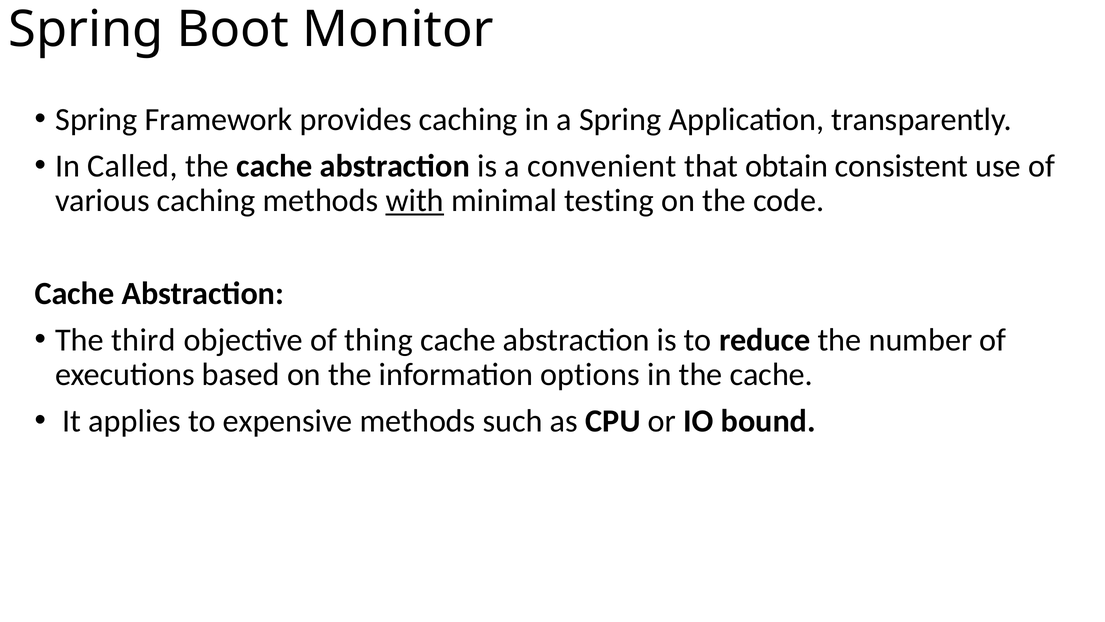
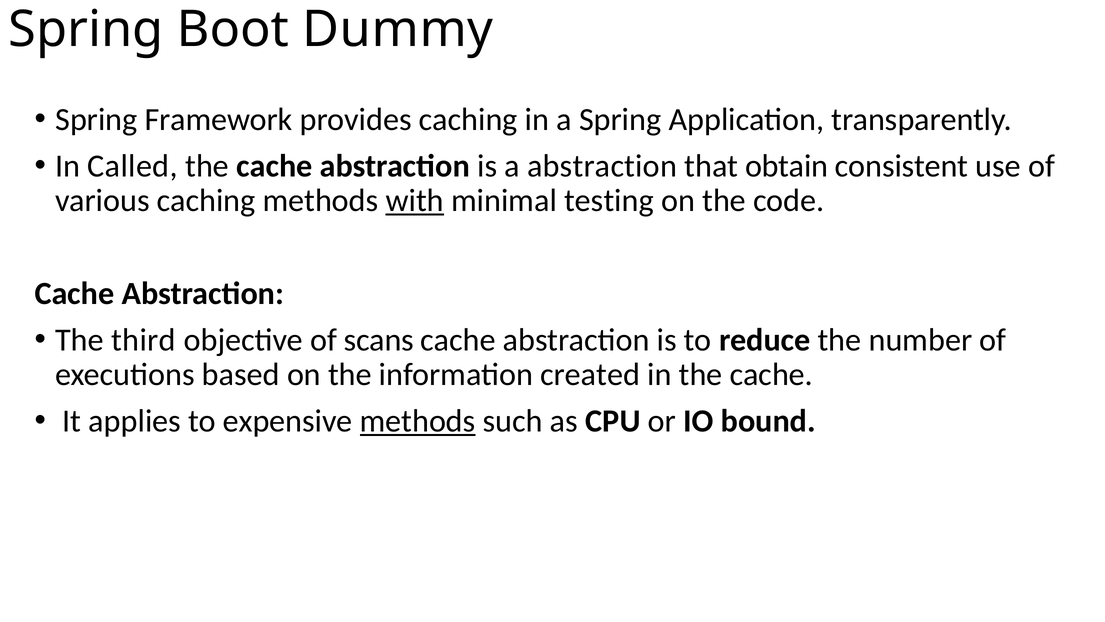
Monitor: Monitor -> Dummy (398, 29)
a convenient: convenient -> abstraction (602, 166)
thing: thing -> scans (379, 340)
options: options -> created (590, 374)
methods underline: none -> present (418, 421)
